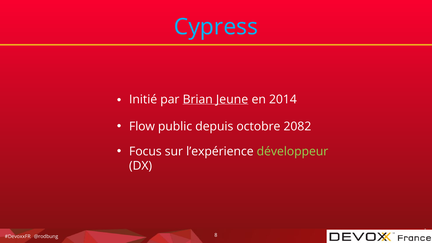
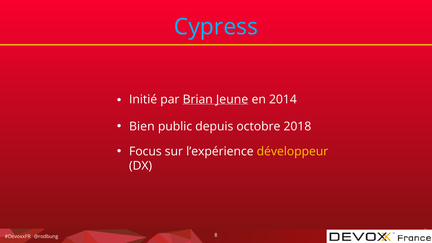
Flow: Flow -> Bien (142, 126)
2082: 2082 -> 2018 (297, 126)
développeur colour: light green -> yellow (293, 151)
